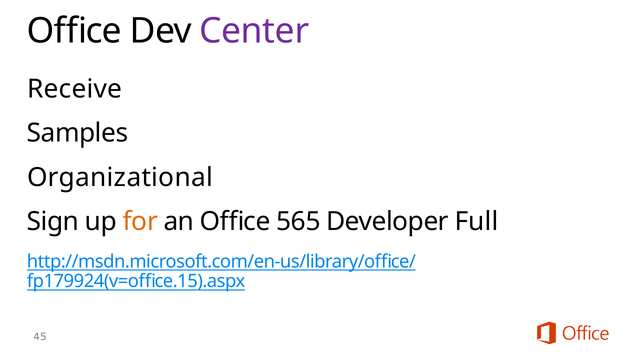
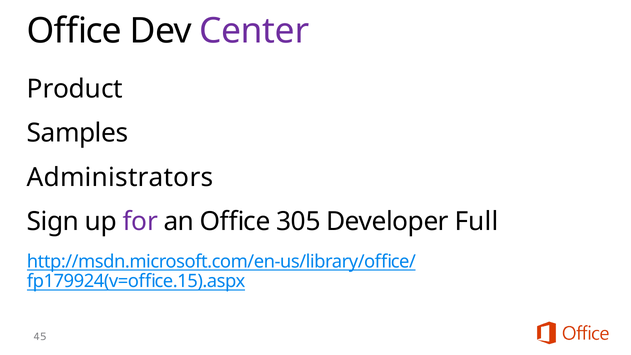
Receive: Receive -> Product (75, 89)
Organizational: Organizational -> Administrators (120, 177)
for colour: orange -> purple (140, 222)
565: 565 -> 305 (298, 222)
